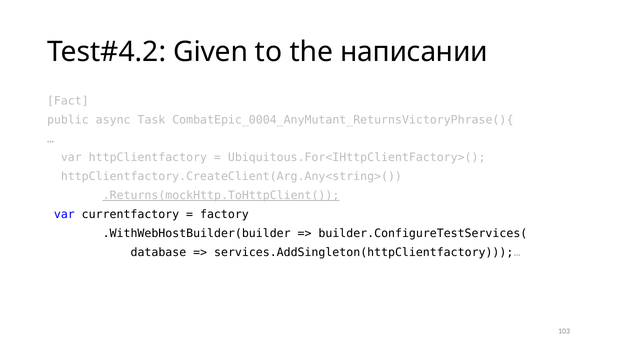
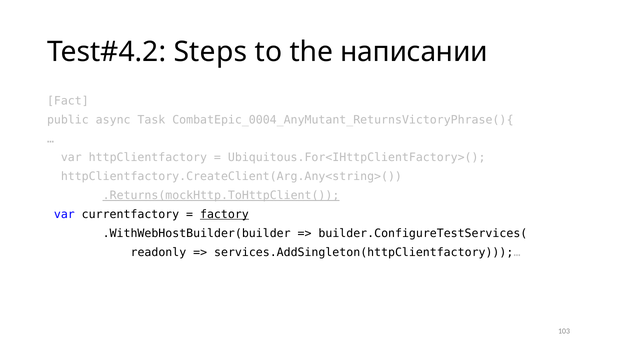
Given: Given -> Steps (210, 52)
factory underline: none -> present (224, 214)
database: database -> readonly (158, 252)
